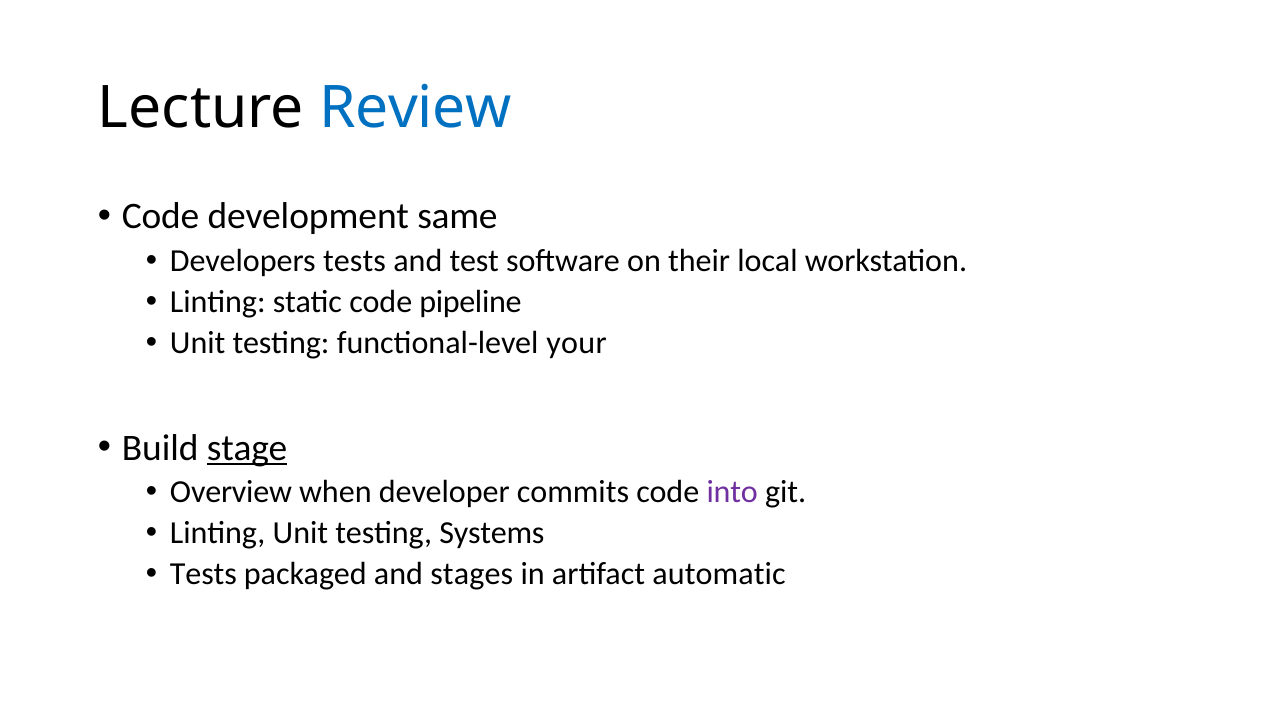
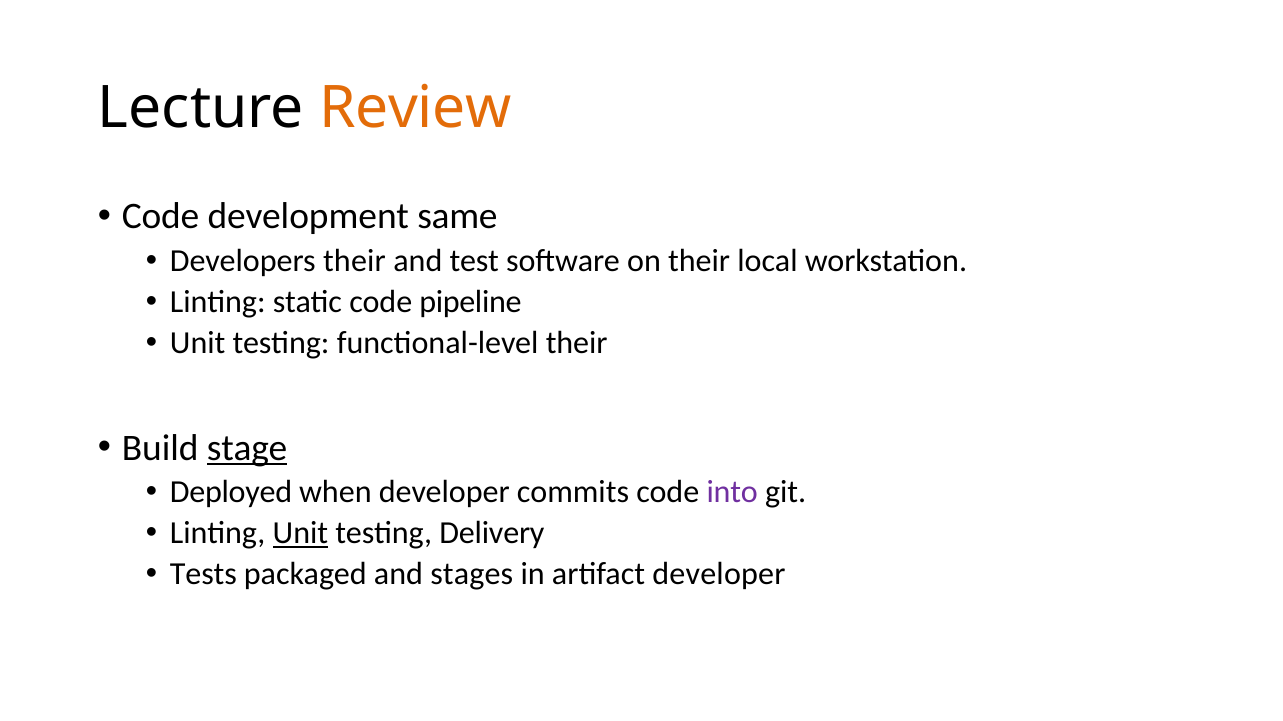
Review colour: blue -> orange (415, 108)
Developers tests: tests -> their (354, 261)
functional-level your: your -> their (577, 344)
Overview: Overview -> Deployed (231, 492)
Unit underline: none -> present (300, 534)
Systems: Systems -> Delivery (492, 534)
artifact automatic: automatic -> developer (719, 575)
